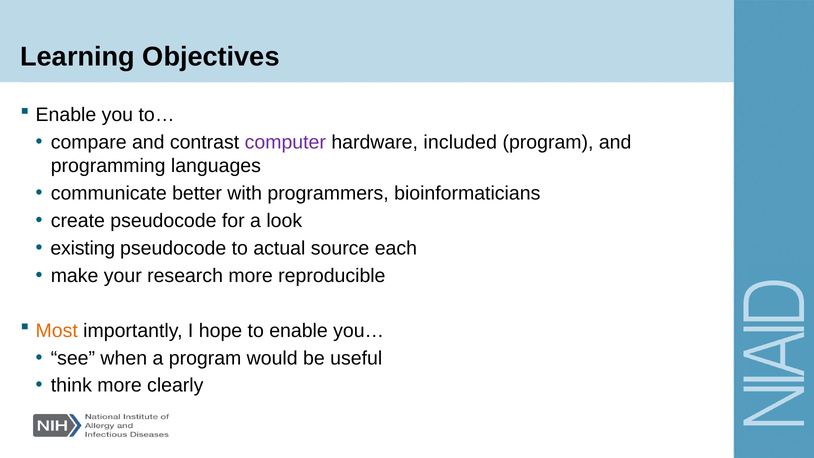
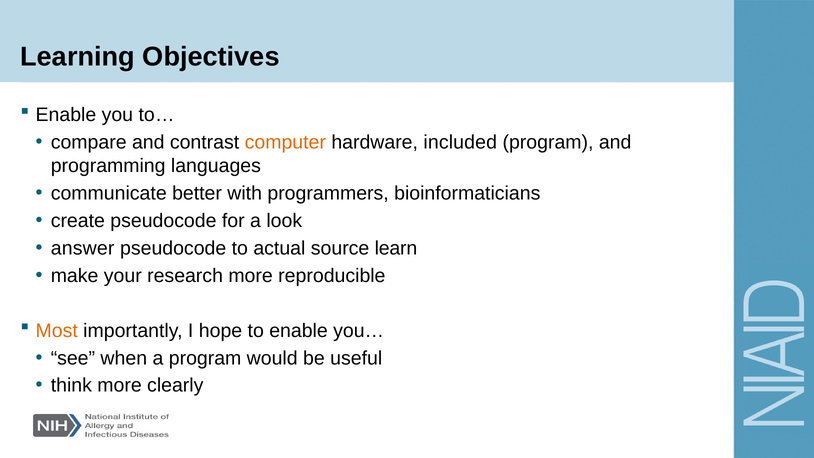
computer colour: purple -> orange (285, 142)
existing: existing -> answer (83, 248)
each: each -> learn (396, 248)
